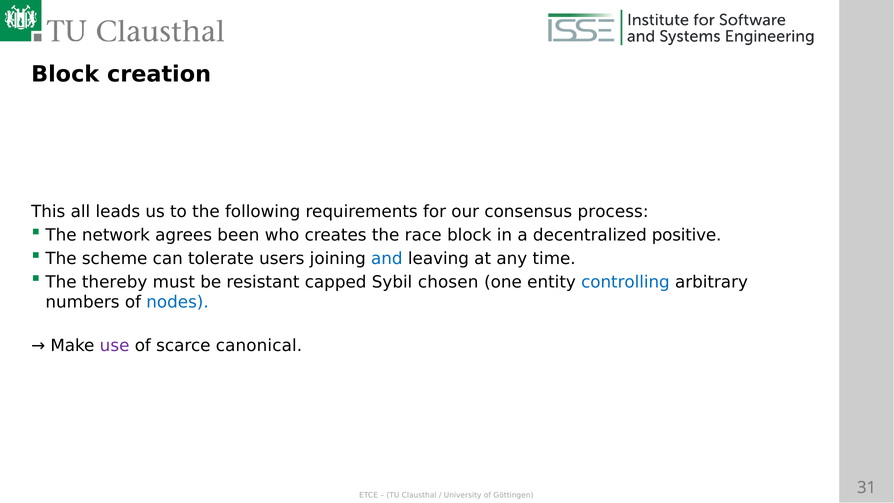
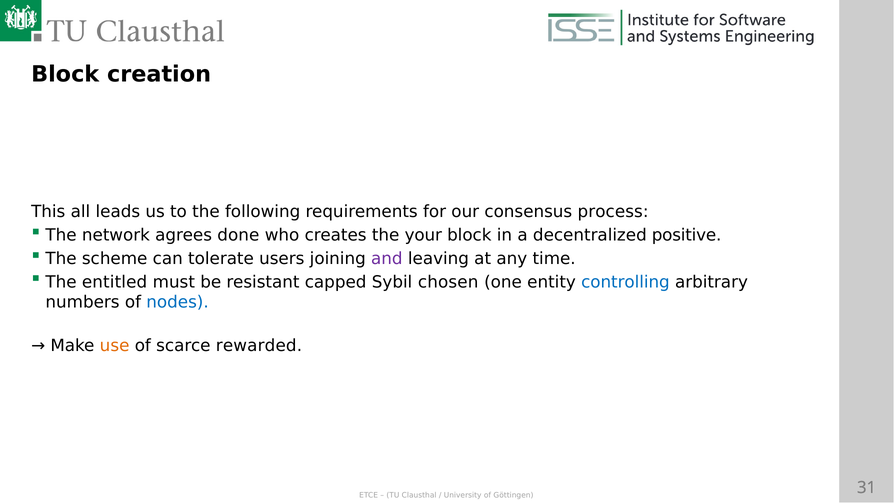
been: been -> done (238, 235)
race: race -> your (423, 235)
and colour: blue -> purple (387, 259)
thereby: thereby -> entitled (115, 282)
use colour: purple -> orange (115, 346)
canonical: canonical -> rewarded (259, 346)
